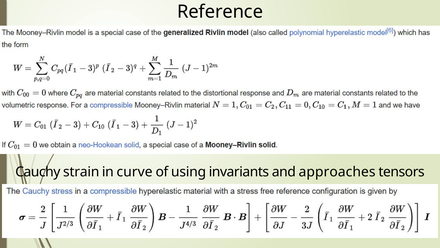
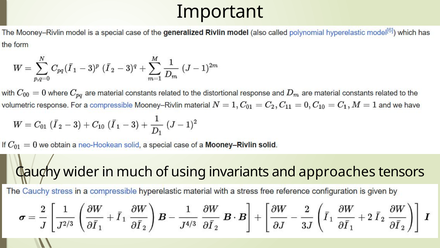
Reference: Reference -> Important (220, 12)
strain: strain -> wider (81, 172)
curve: curve -> much (135, 172)
